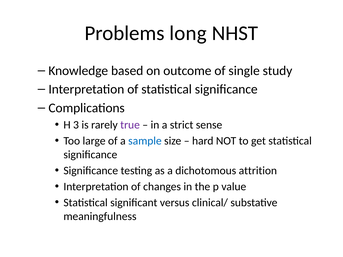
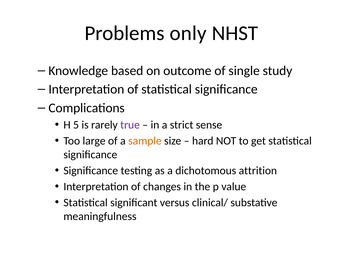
long: long -> only (188, 33)
3: 3 -> 5 (76, 125)
sample colour: blue -> orange (145, 141)
